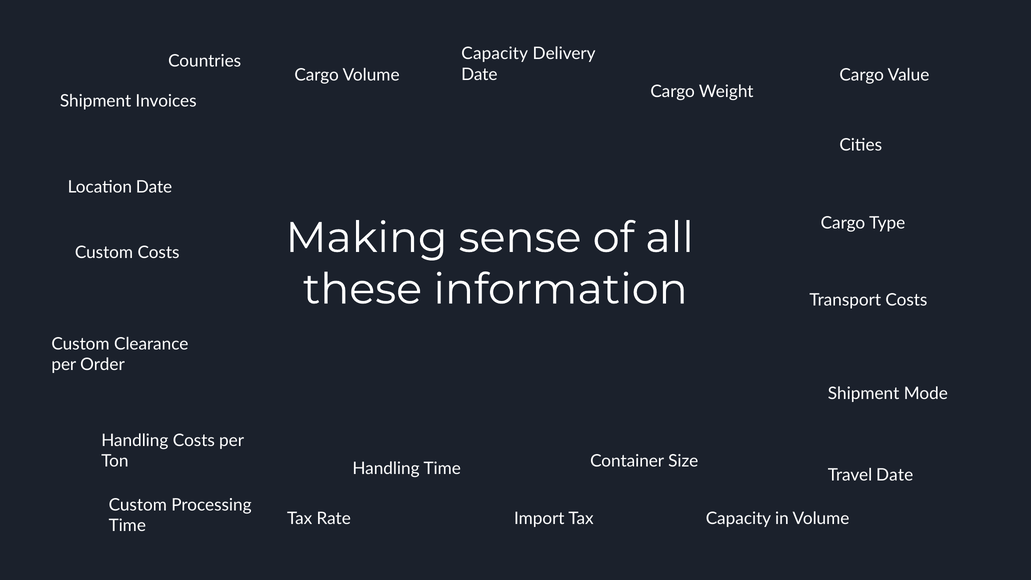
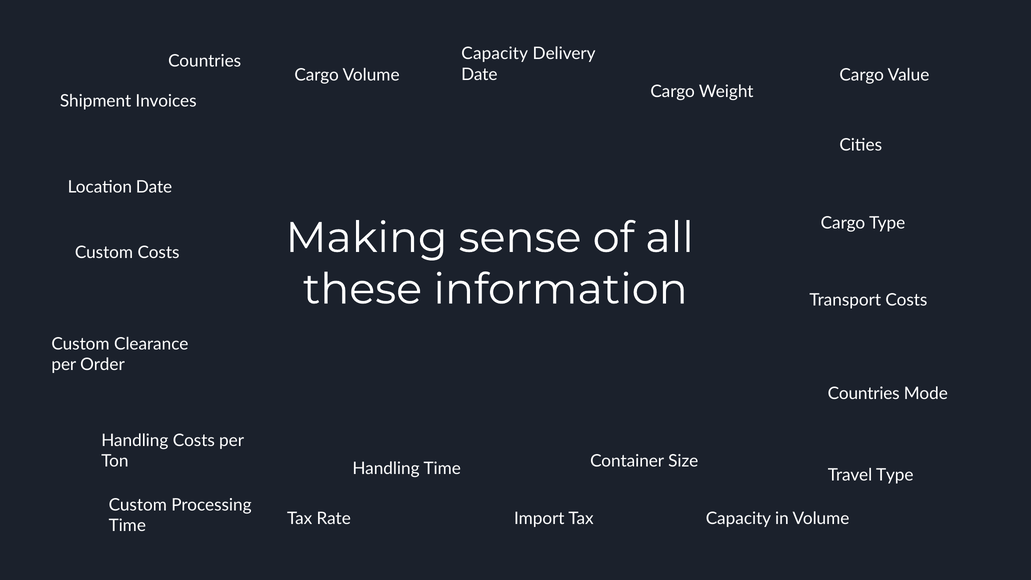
Shipment: Shipment -> Countries (864, 394)
Travel Date: Date -> Type (895, 475)
